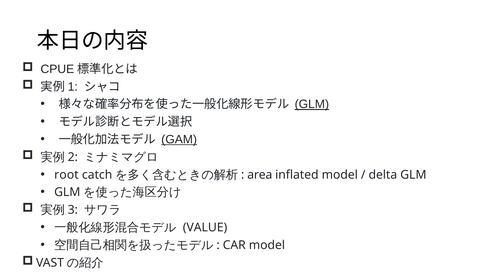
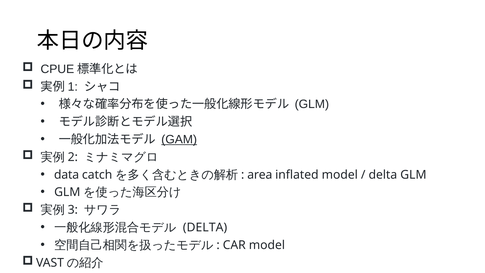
GLM underline: present -> none (312, 104)
root: root -> data (67, 175)
VALUE: VALUE -> DELTA (205, 227)
